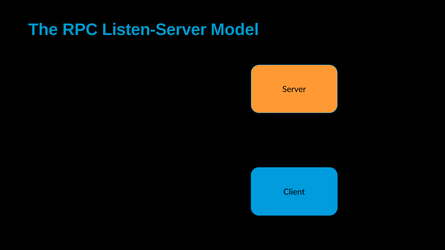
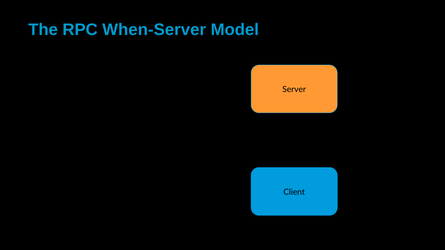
Listen-Server: Listen-Server -> When-Server (154, 30)
